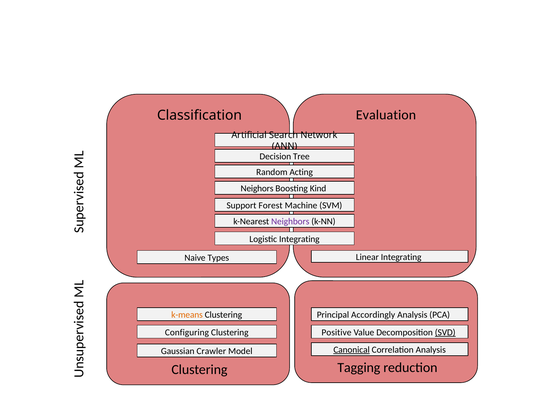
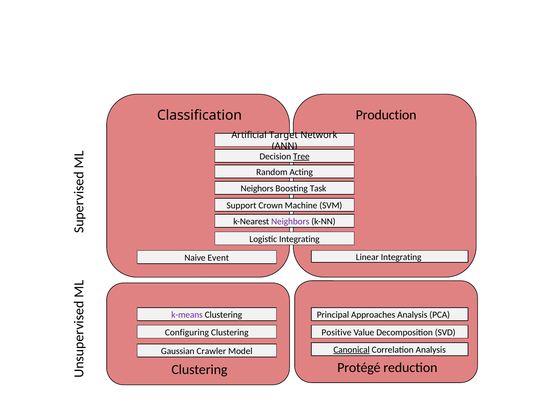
Evaluation: Evaluation -> Production (386, 115)
Search: Search -> Target (283, 135)
Tree underline: none -> present (301, 156)
Kind: Kind -> Task (318, 188)
Forest: Forest -> Crown (271, 205)
Types: Types -> Event (218, 258)
k-means colour: orange -> purple (187, 315)
Accordingly: Accordingly -> Approaches (373, 315)
SVD underline: present -> none (445, 332)
Tagging: Tagging -> Protégé (359, 367)
